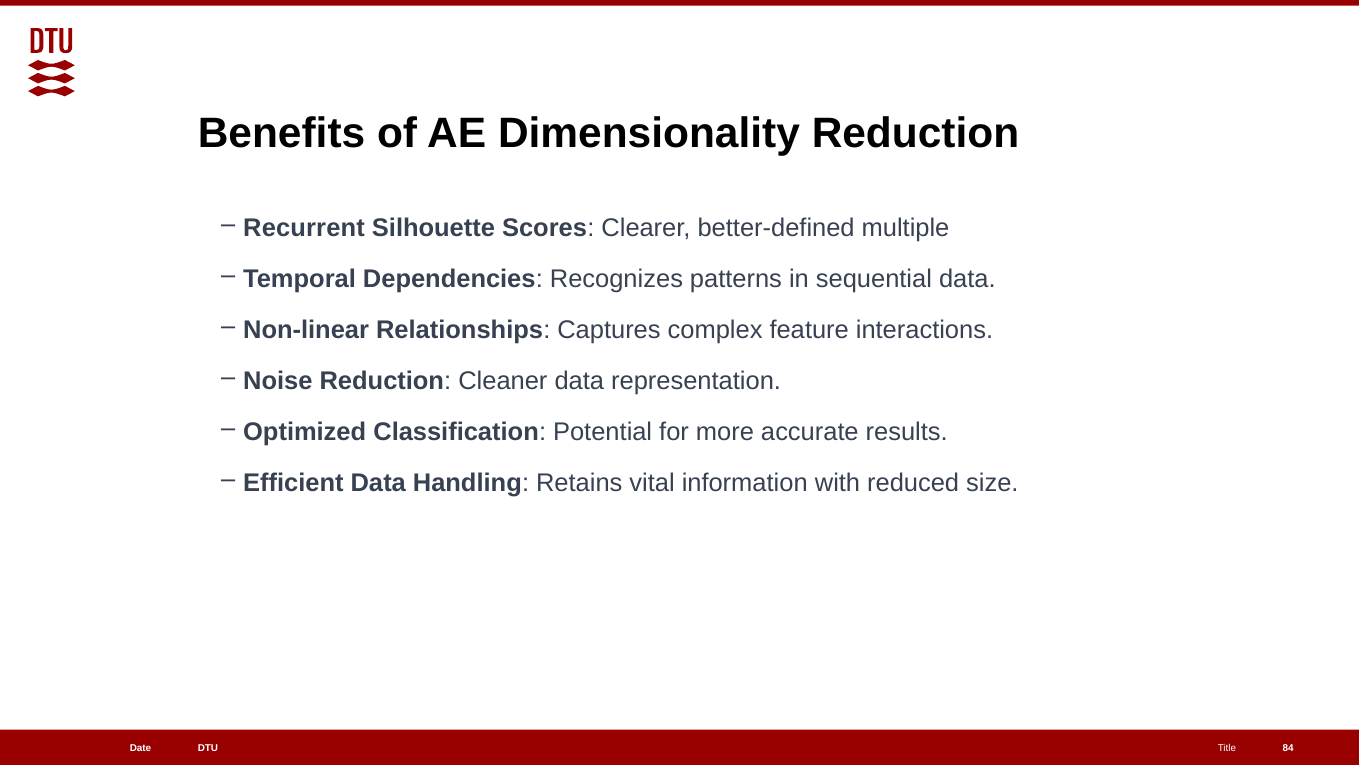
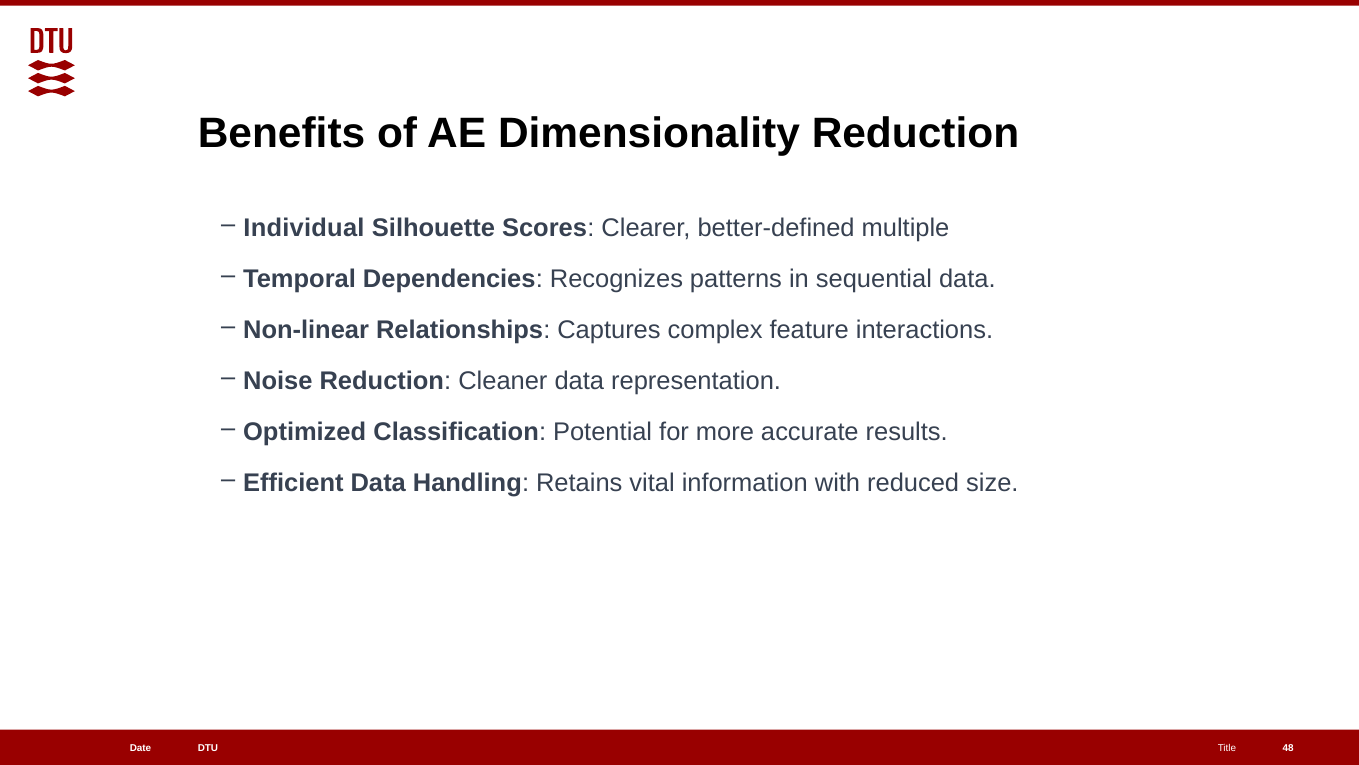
Recurrent: Recurrent -> Individual (304, 228)
84: 84 -> 48 (1288, 748)
